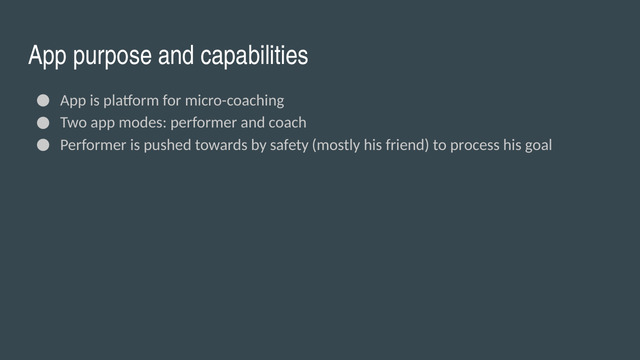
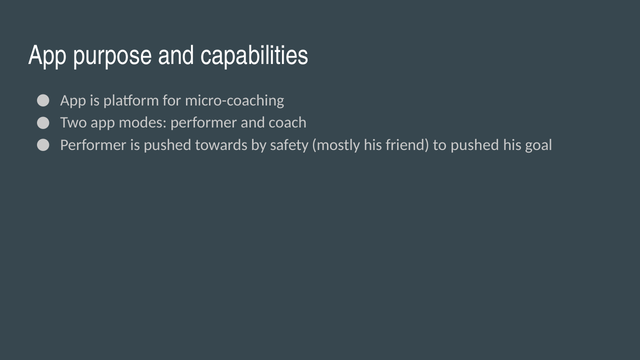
to process: process -> pushed (475, 145)
